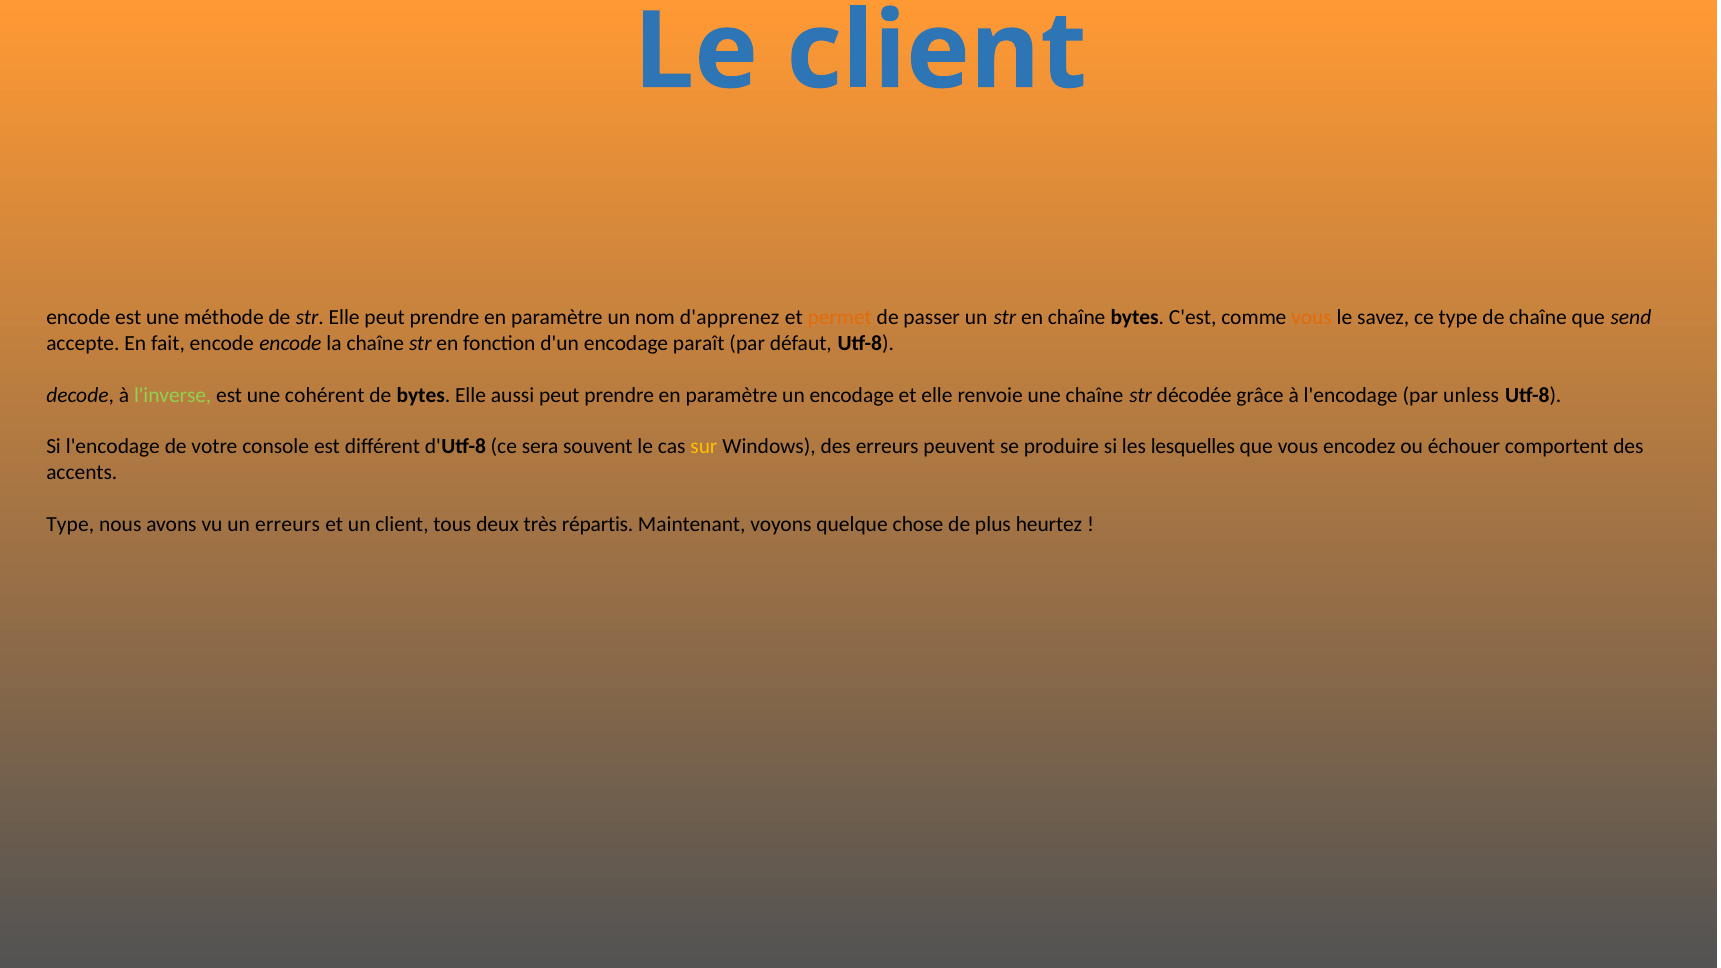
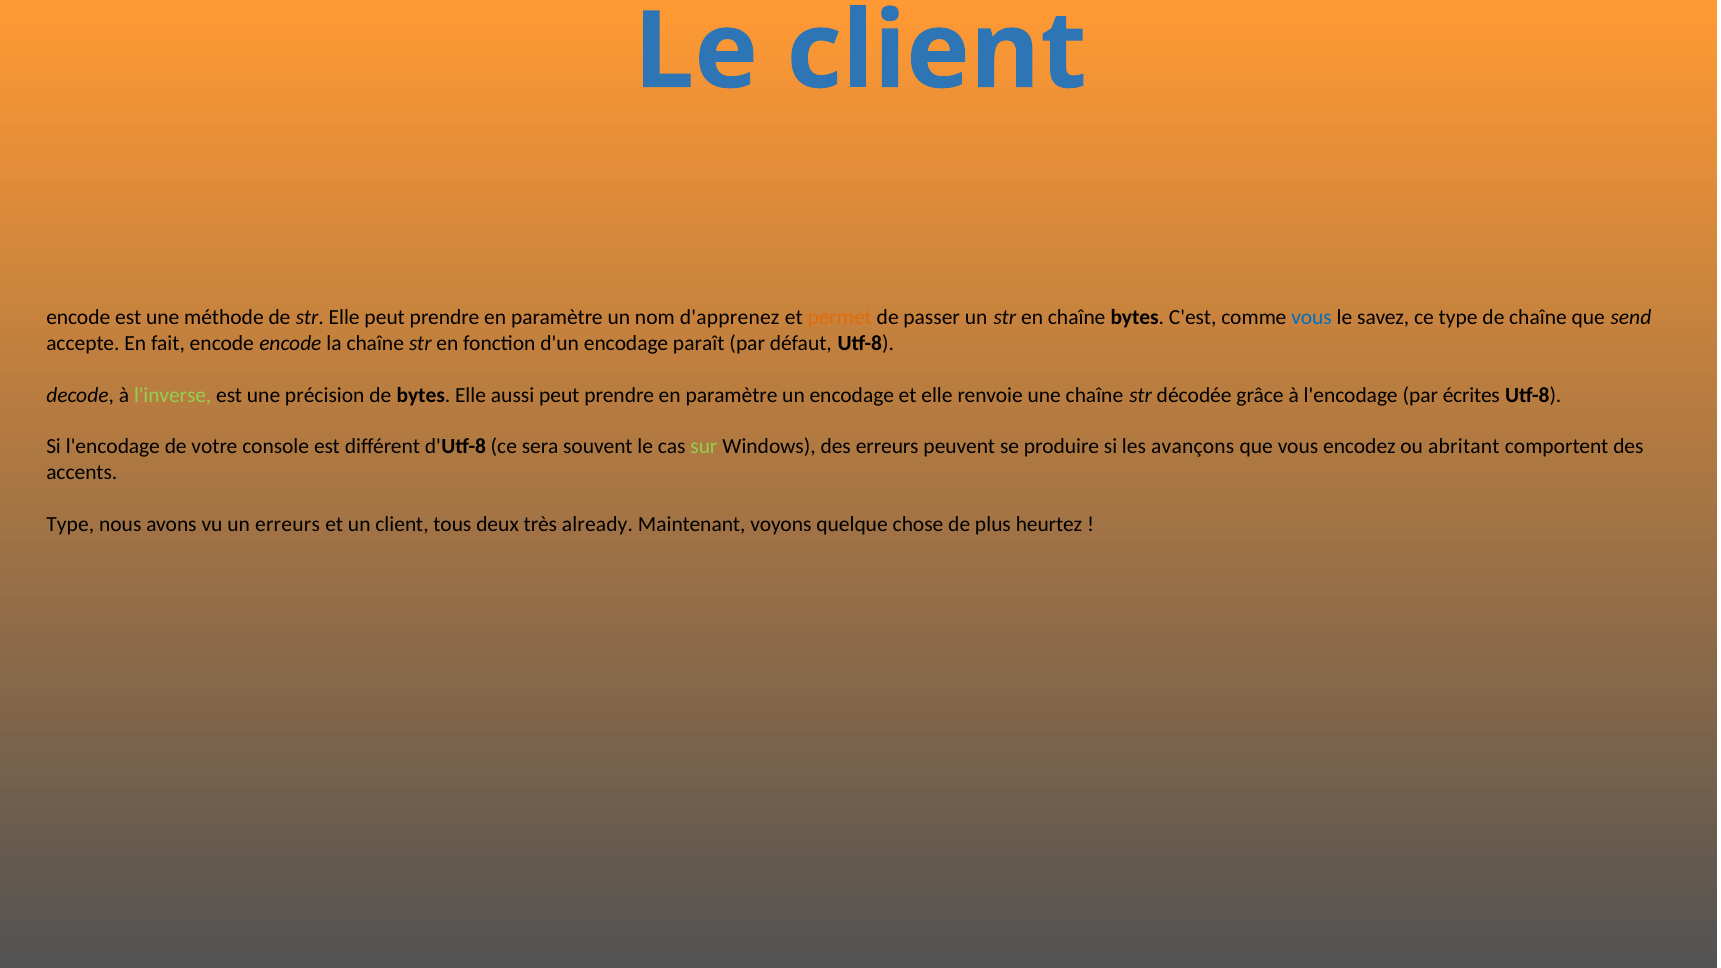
vous colour: orange -> blue (1312, 318)
cohérent: cohérent -> précision (325, 395)
unless: unless -> écrites (1471, 395)
sur colour: yellow -> light green (704, 447)
lesquelles: lesquelles -> avançons (1193, 447)
échouer: échouer -> abritant (1464, 447)
répartis: répartis -> already (597, 524)
